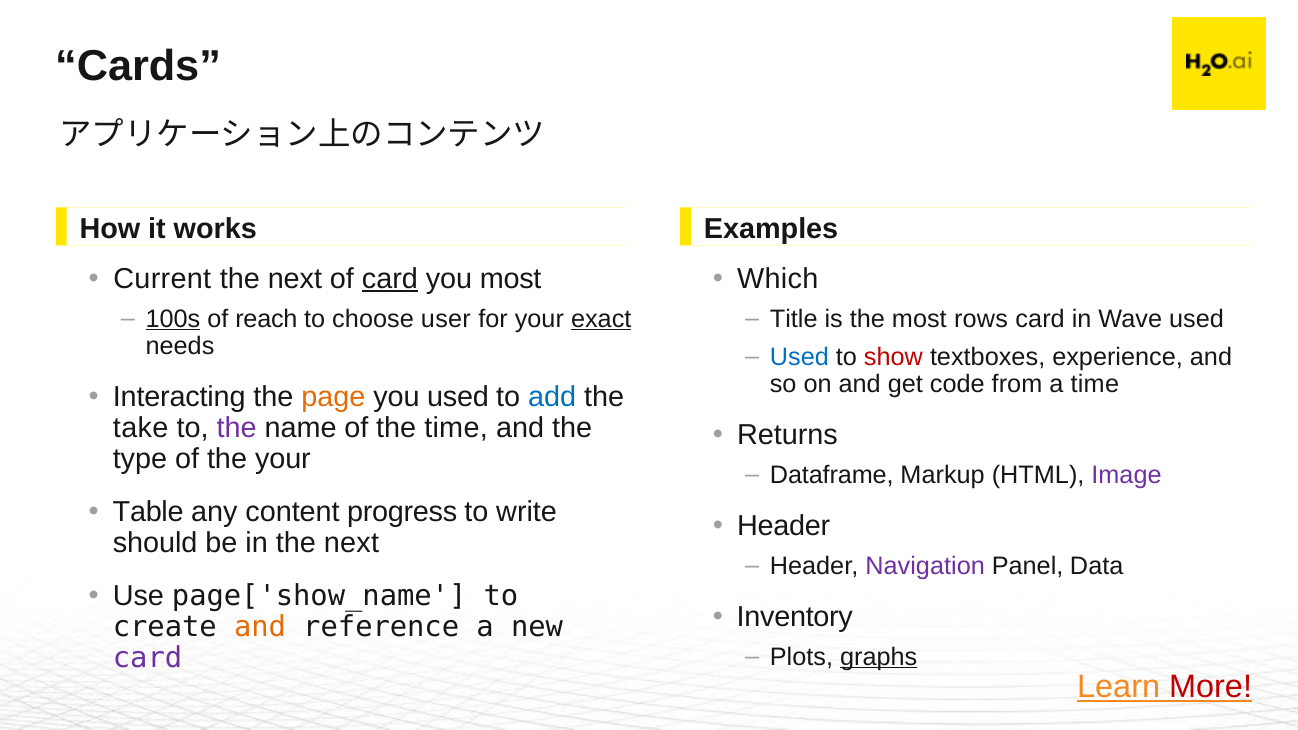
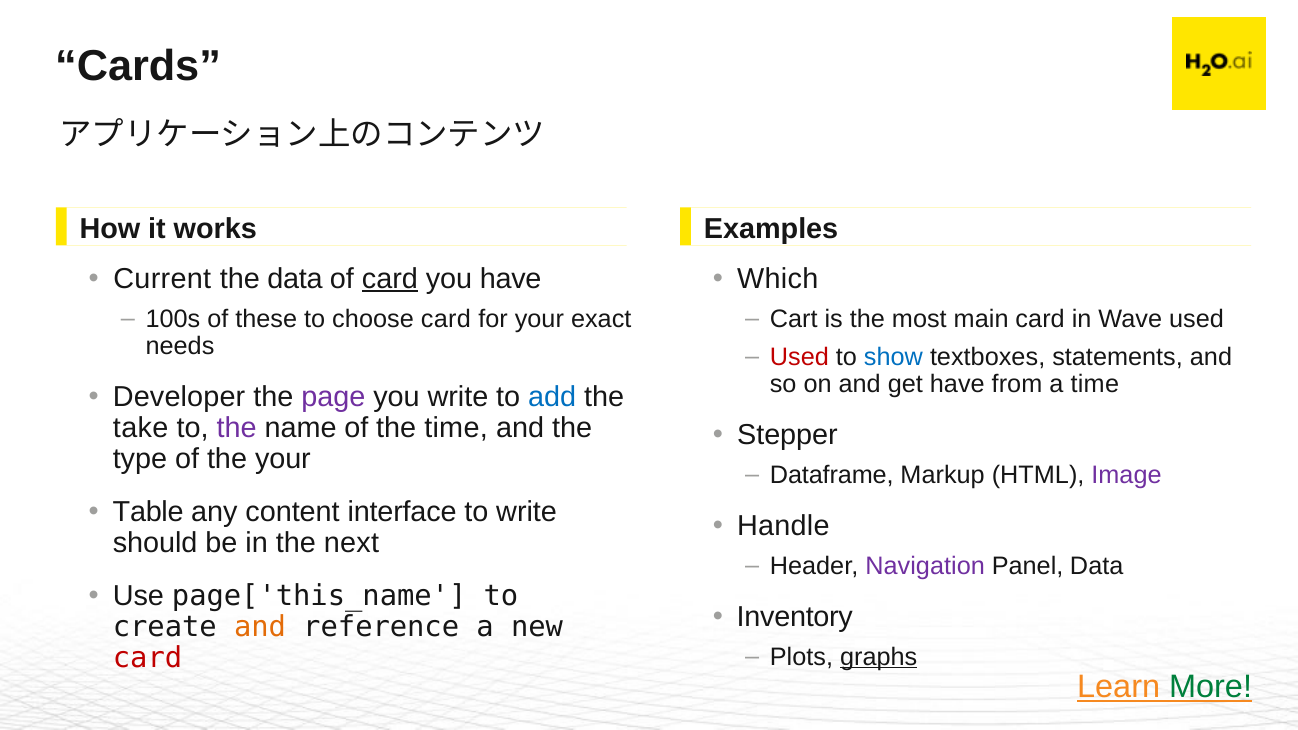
next: next -> data (295, 279)
you most: most -> have (511, 279)
100s underline: present -> none (173, 319)
reach: reach -> these (266, 319)
choose user: user -> card (446, 319)
exact underline: present -> none (601, 319)
Title: Title -> Cart (794, 319)
rows: rows -> main (981, 319)
Used colour: blue -> red (799, 357)
show colour: red -> blue (893, 357)
experience: experience -> statements (1118, 357)
get code: code -> have (957, 384)
Interacting: Interacting -> Developer (179, 397)
page colour: orange -> purple (333, 397)
you used: used -> write (458, 397)
Returns: Returns -> Stepper (787, 435)
progress: progress -> interface (402, 512)
Header: Header -> Handle (783, 526)
page['show_name: page['show_name -> page['this_name (319, 596)
card colour: purple -> red (148, 658)
More colour: red -> green (1211, 687)
